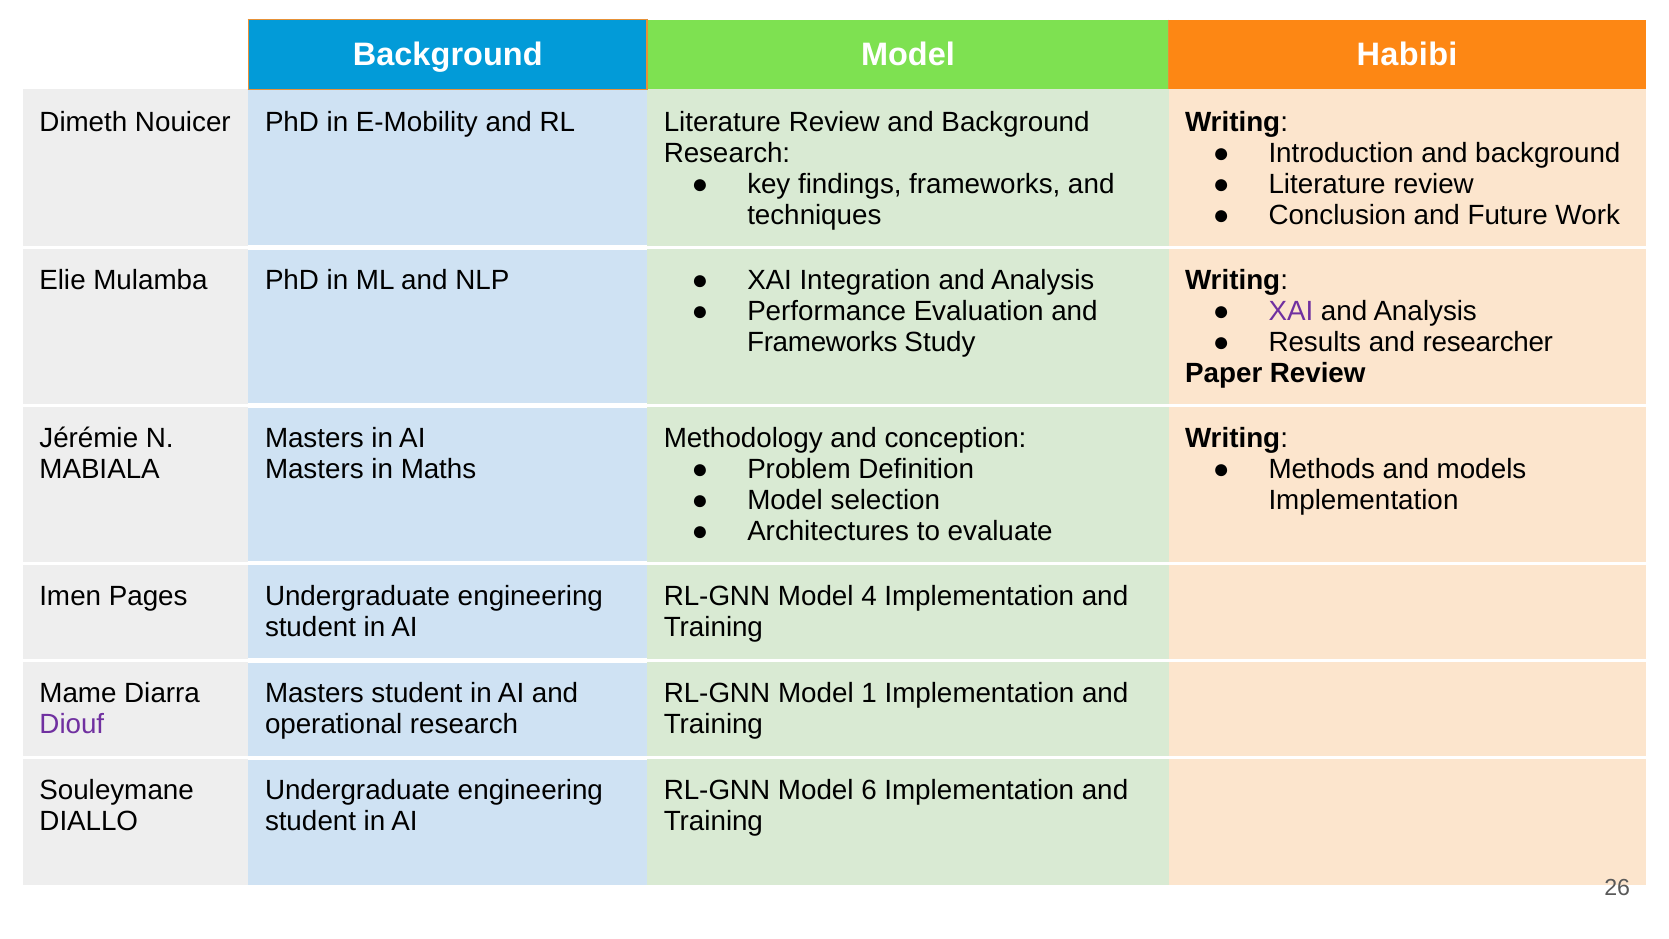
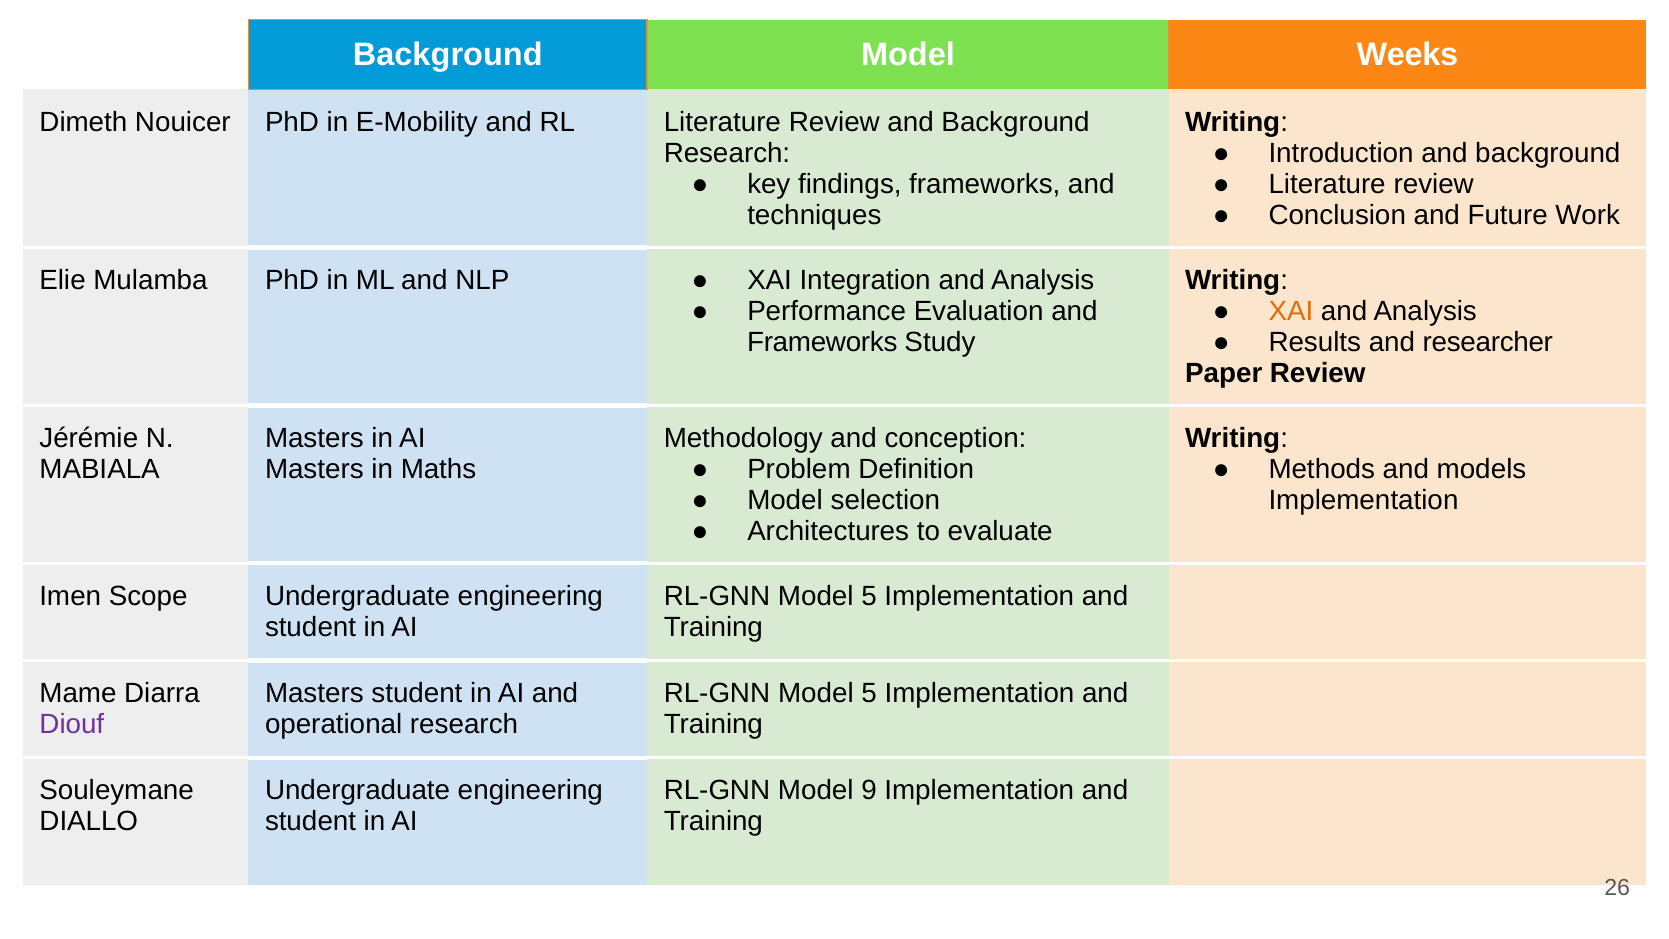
Habibi: Habibi -> Weeks (1407, 55)
XAI colour: purple -> orange (1291, 311)
Pages: Pages -> Scope (148, 596)
4: 4 -> 5 (869, 596)
1: 1 -> 5 (869, 693)
6: 6 -> 9 (869, 791)
